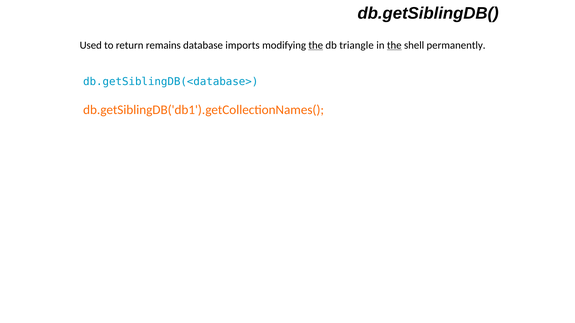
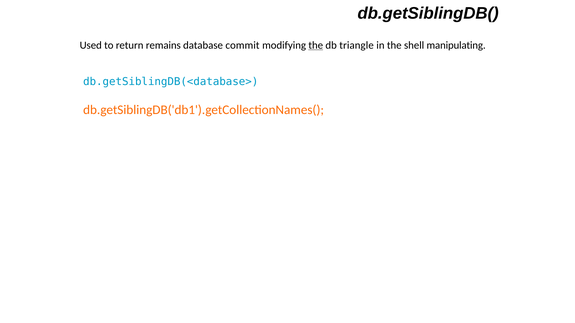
imports: imports -> commit (242, 45)
the underline: present -> none (394, 45)
permanently: permanently -> manipulating (456, 45)
